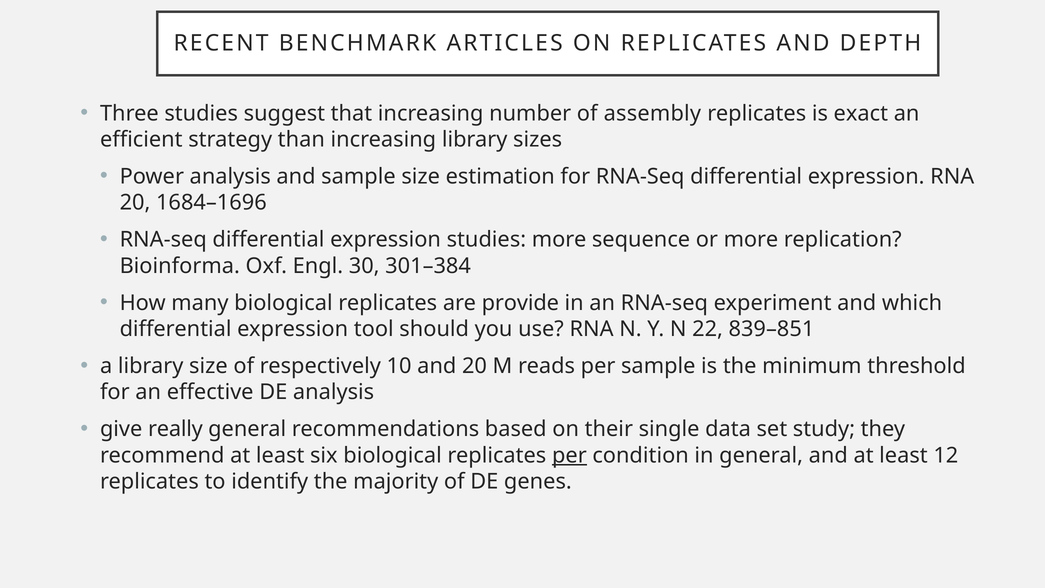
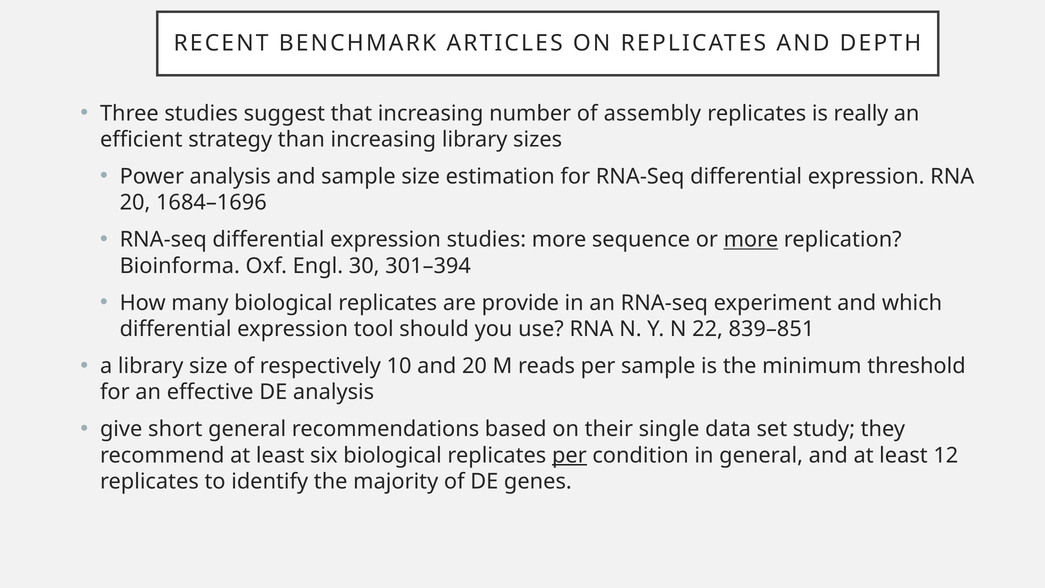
exact: exact -> really (861, 113)
more underline: none -> present (751, 240)
301–384: 301–384 -> 301–394 (428, 266)
really: really -> short (175, 429)
